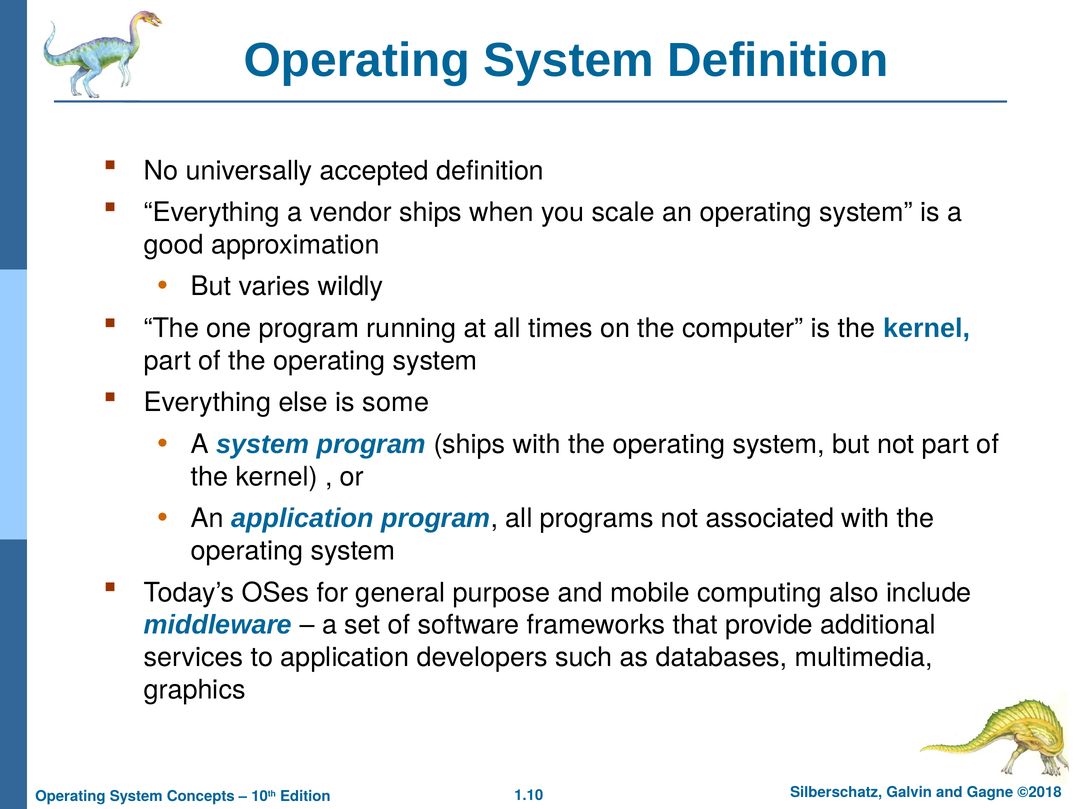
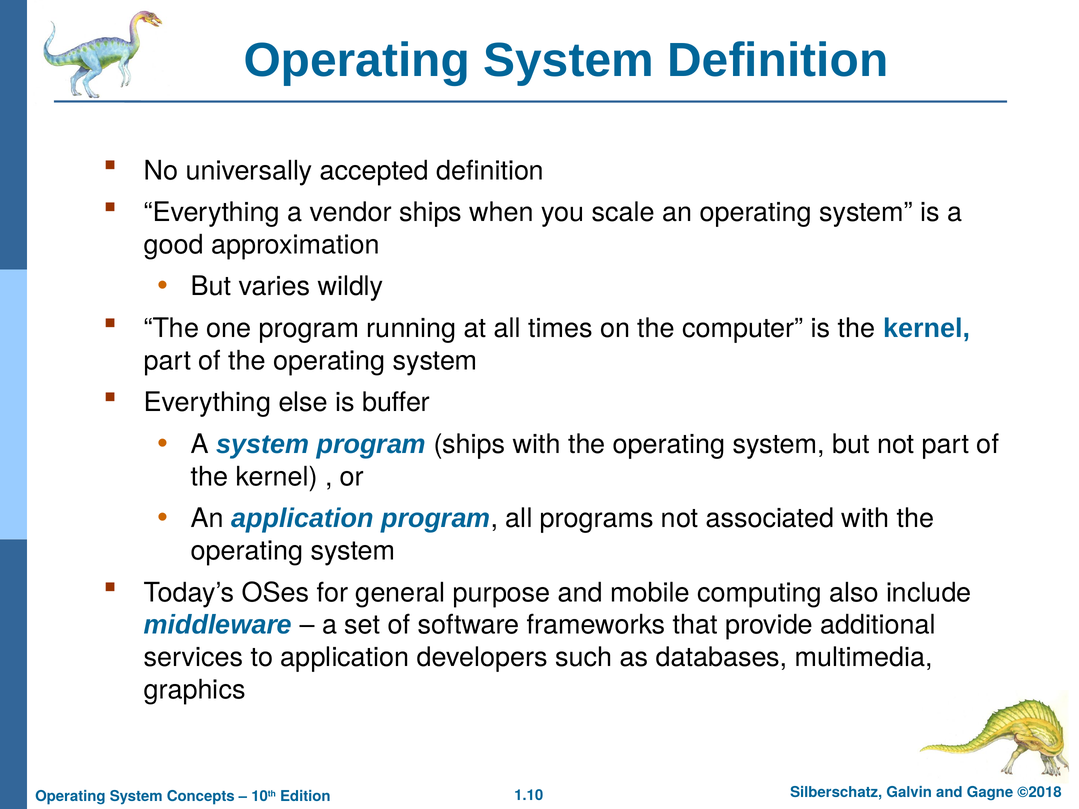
some: some -> buffer (396, 403)
